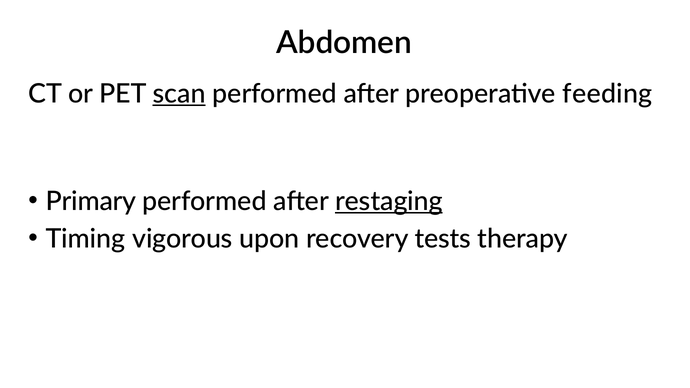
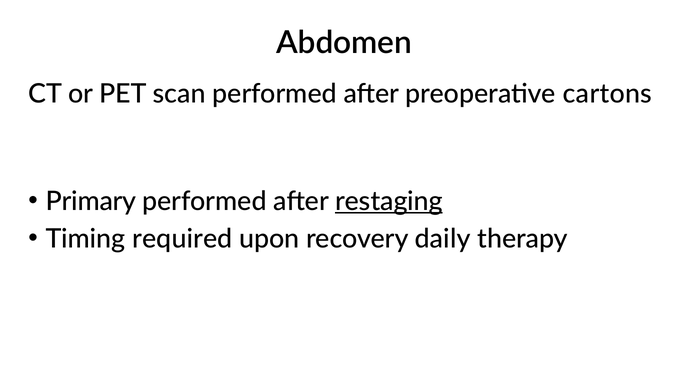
scan underline: present -> none (179, 94)
feeding: feeding -> cartons (607, 94)
vigorous: vigorous -> required (182, 239)
tests: tests -> daily (443, 239)
